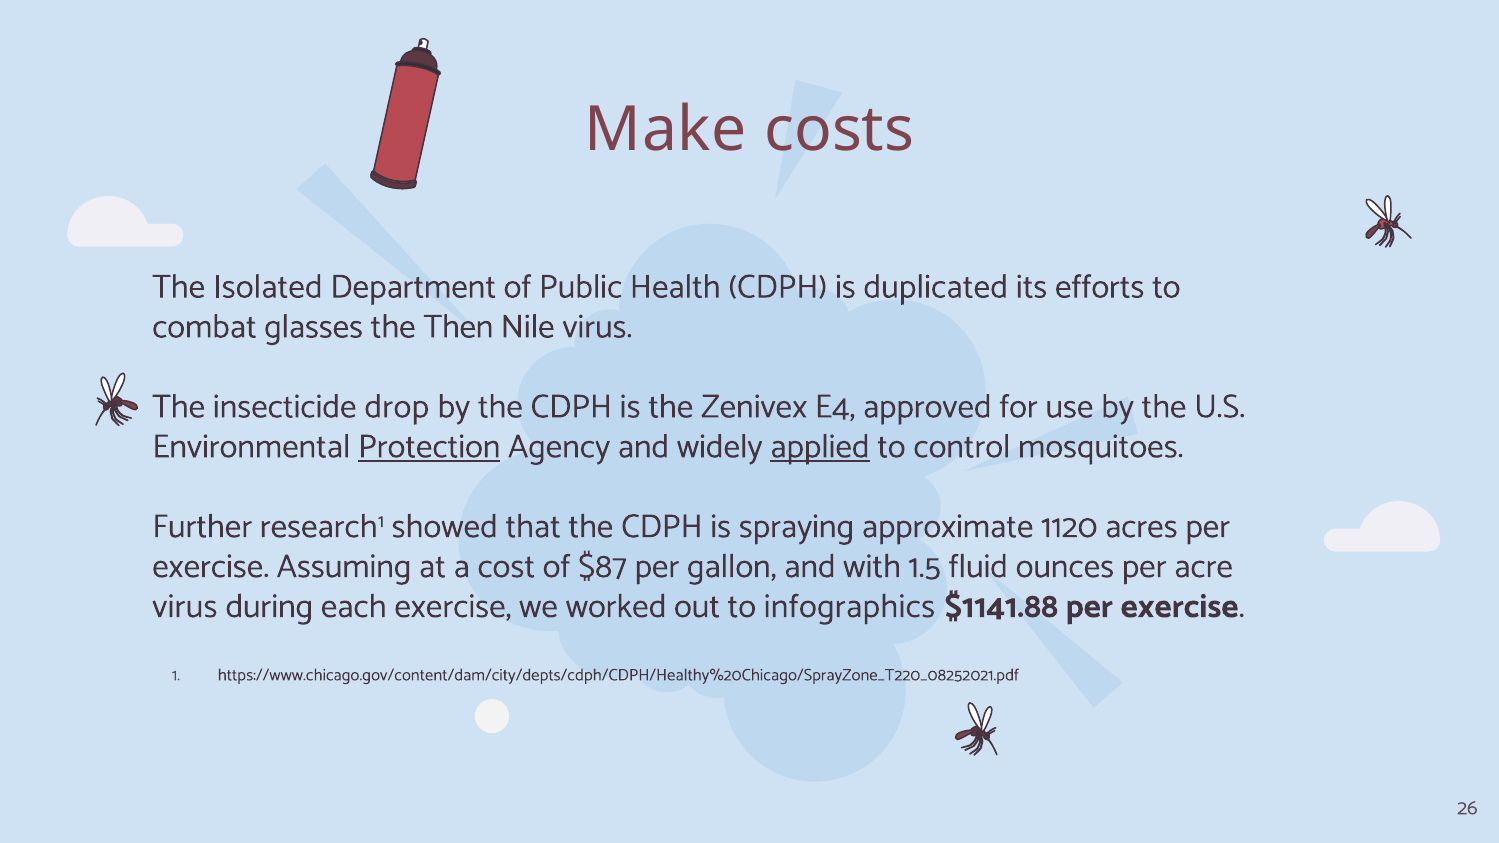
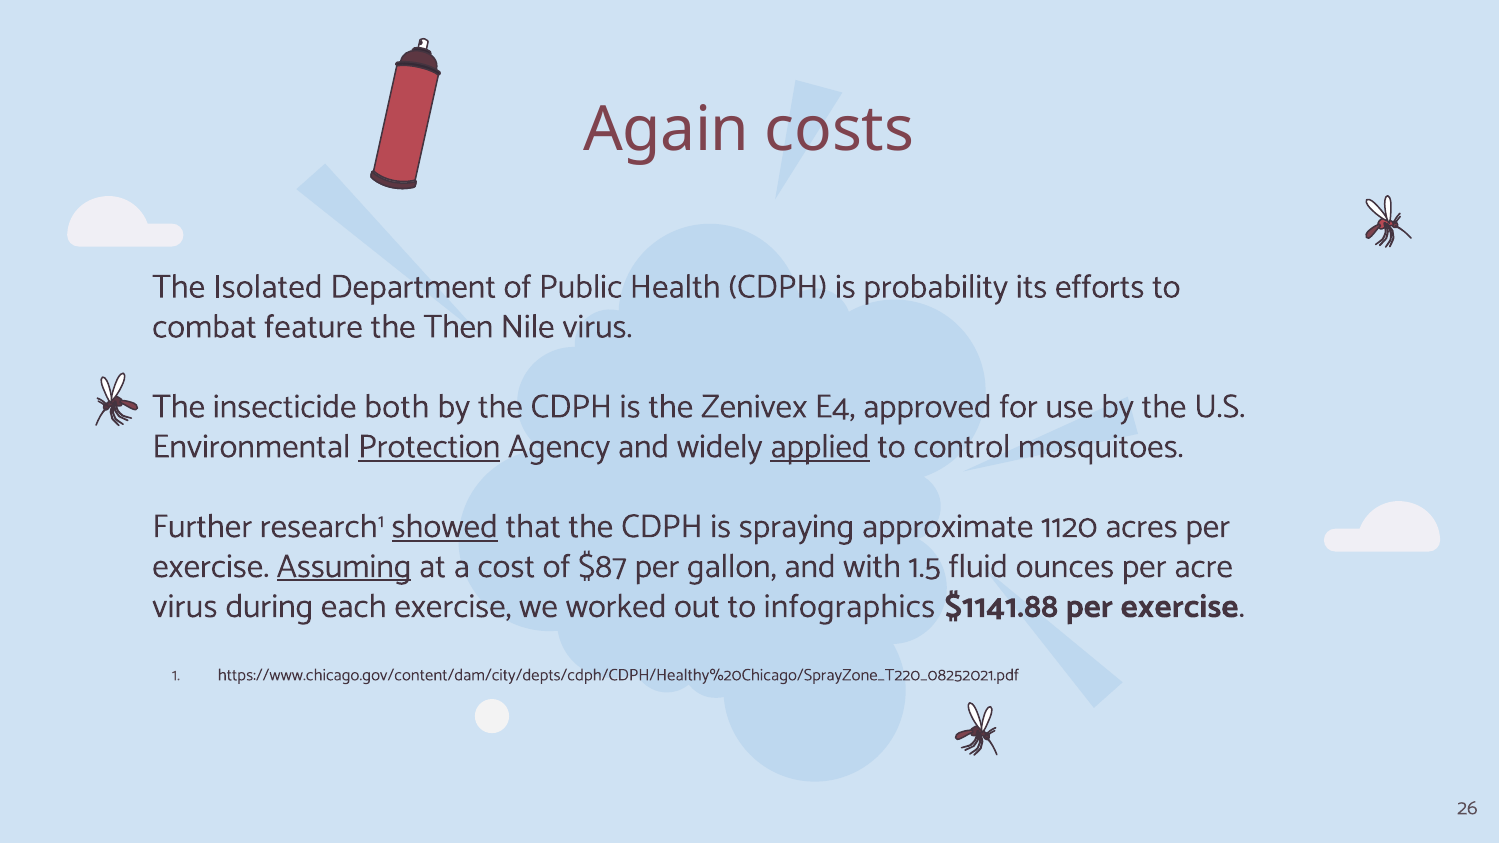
Make: Make -> Again (666, 130)
duplicated: duplicated -> probability (936, 287)
glasses: glasses -> feature (314, 327)
drop: drop -> both (397, 406)
showed underline: none -> present (445, 526)
Assuming underline: none -> present (344, 566)
